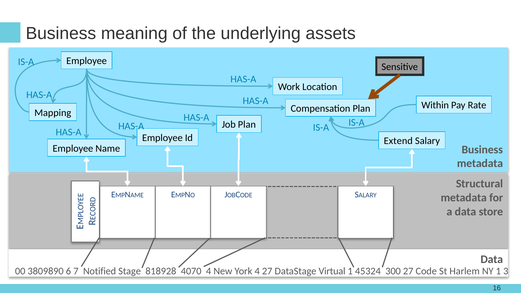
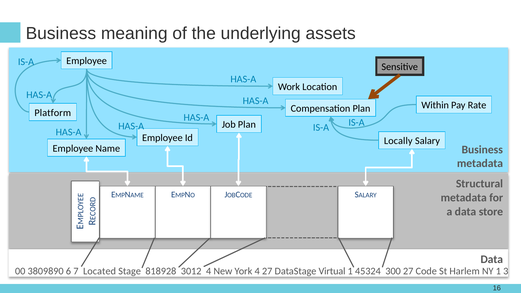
Mapping: Mapping -> Platform (53, 113)
Extend: Extend -> Locally (398, 141)
Notified: Notified -> Located (100, 271)
4070: 4070 -> 3012 (191, 271)
